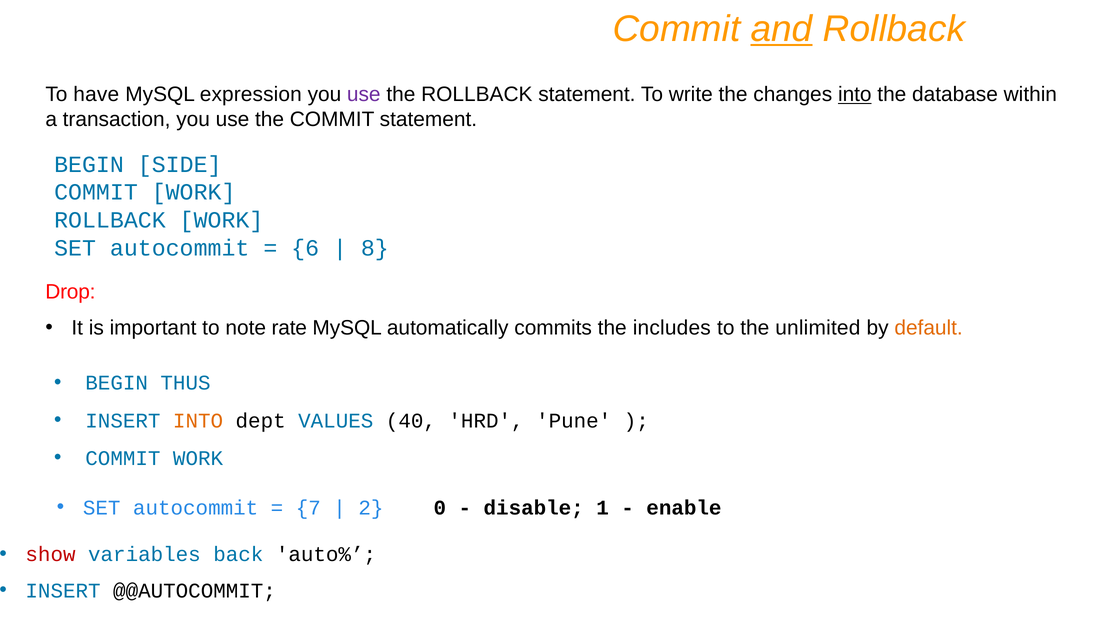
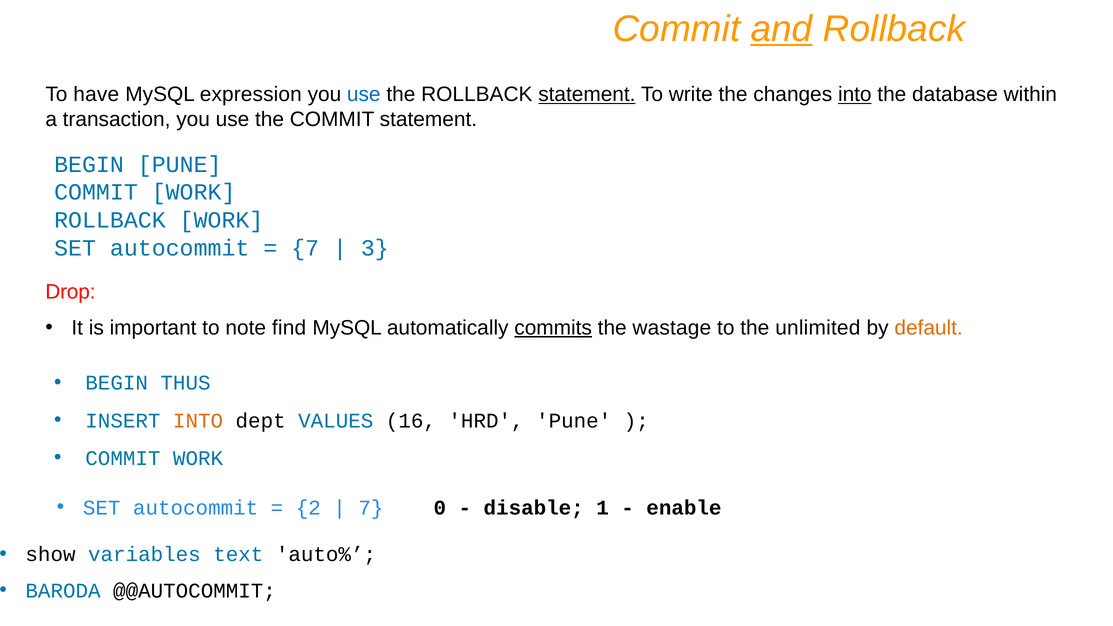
use colour: purple -> blue (364, 95)
statement underline: none -> present (587, 95)
BEGIN SIDE: SIDE -> PUNE (180, 164)
6: 6 -> 7 (305, 248)
8: 8 -> 3 (375, 248)
rate: rate -> find (289, 328)
commits underline: none -> present (553, 328)
includes: includes -> wastage (672, 328)
40: 40 -> 16 (411, 421)
7: 7 -> 2 (308, 508)
2: 2 -> 7 (371, 508)
show colour: red -> black (51, 555)
back: back -> text (238, 555)
INSERT: INSERT -> BARODA (63, 591)
